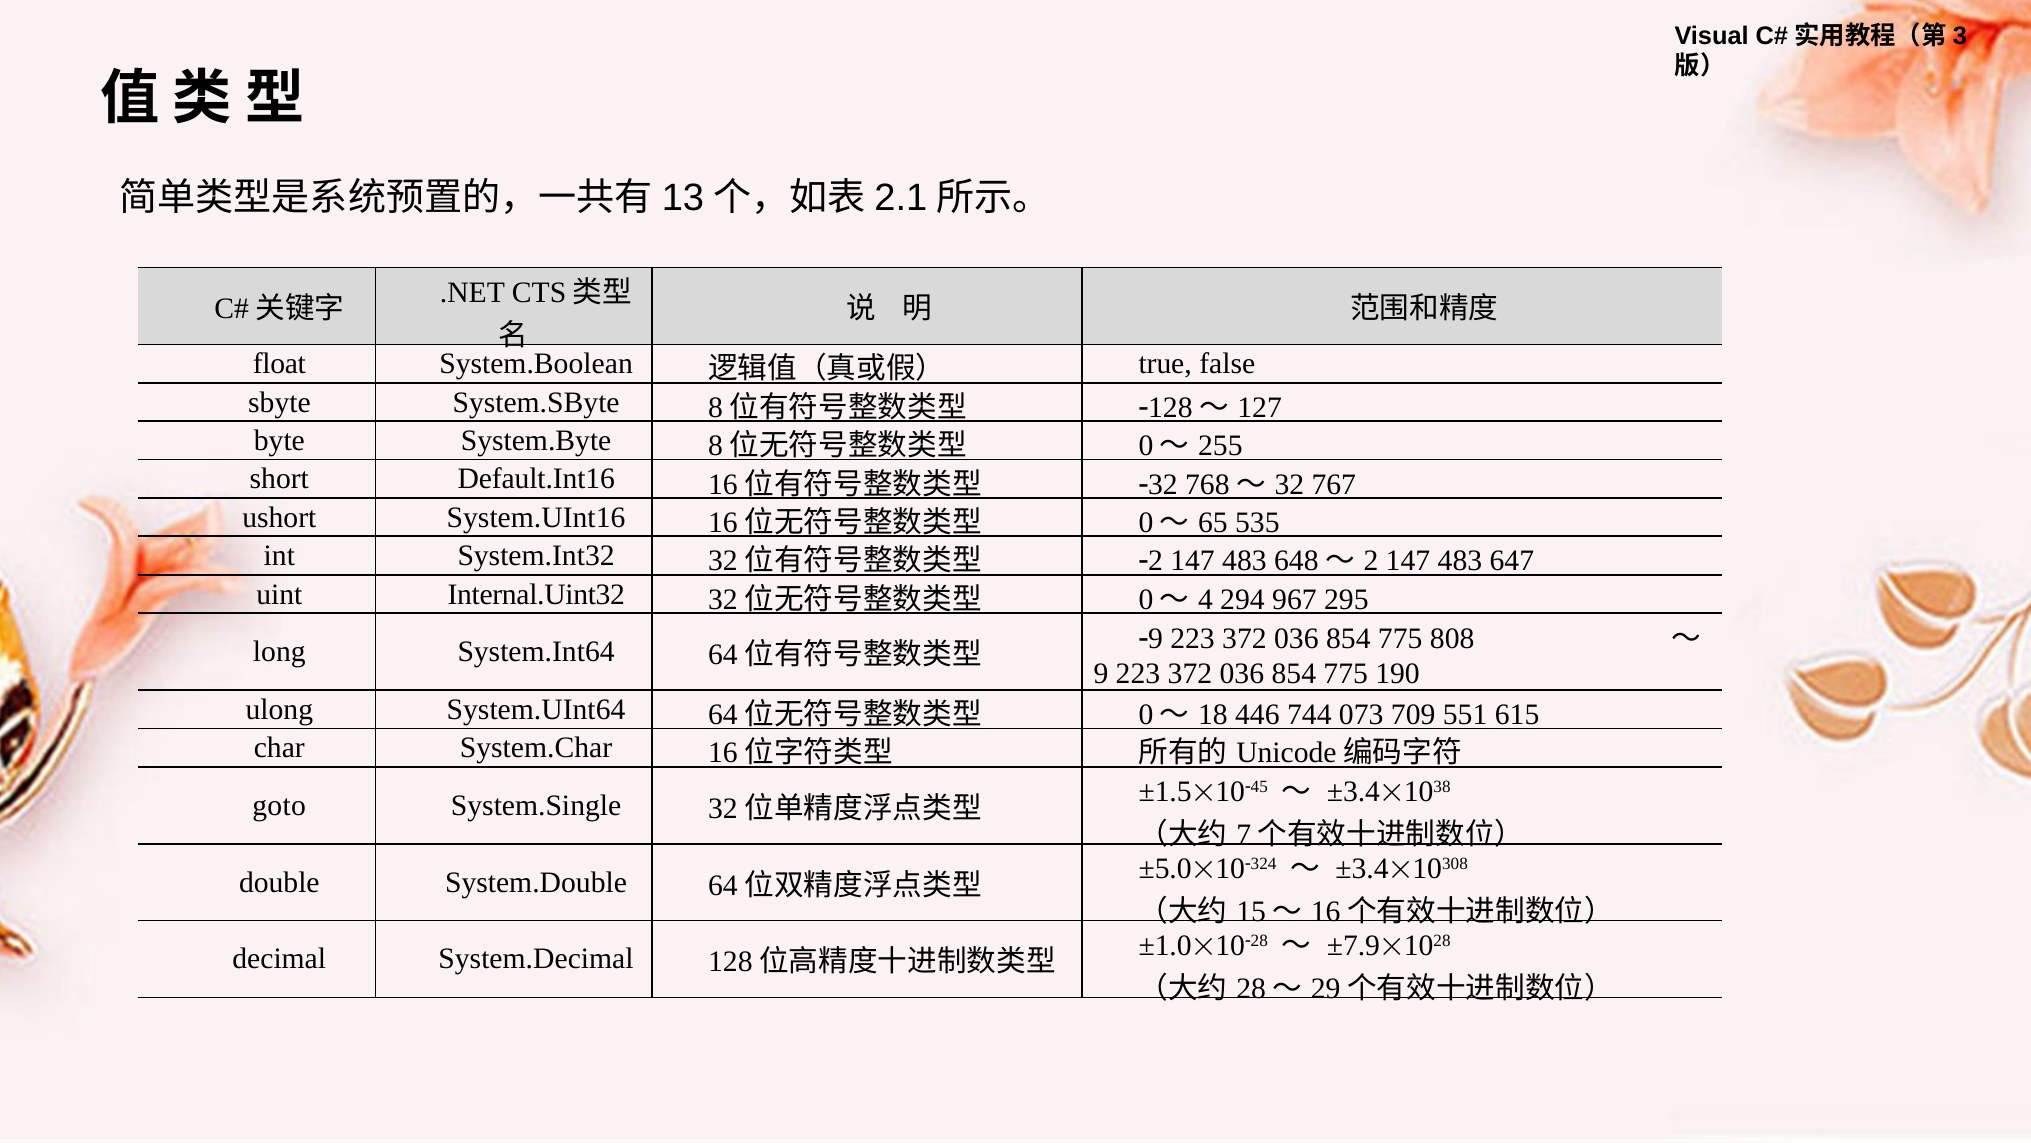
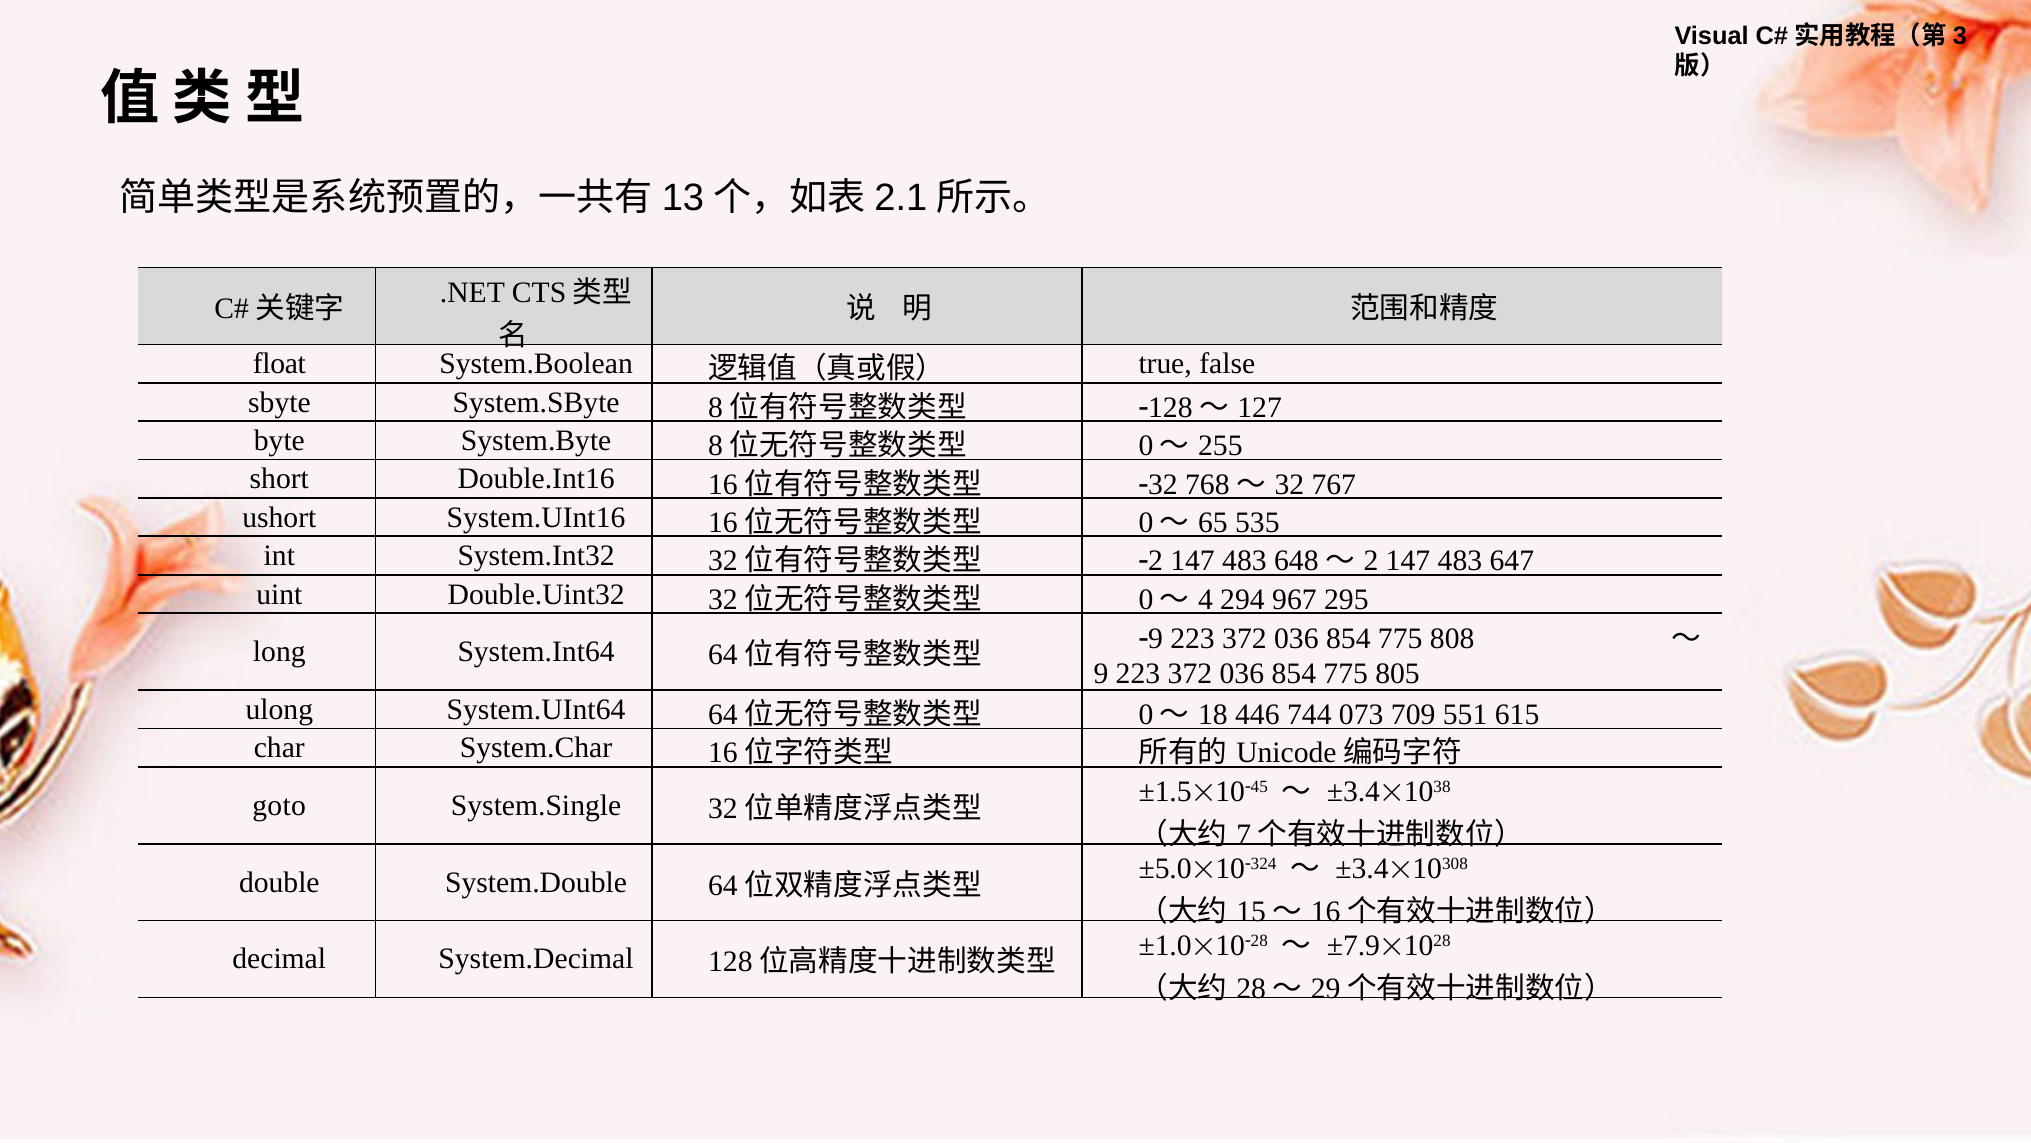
Default.Int16: Default.Int16 -> Double.Int16 (536, 479)
Internal.Uint32: Internal.Uint32 -> Double.Uint32 (536, 594)
190: 190 -> 805 (1398, 673)
